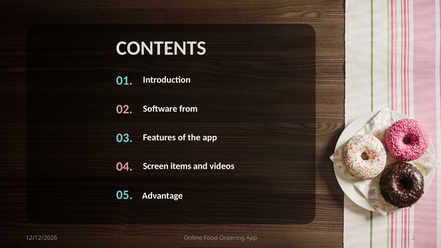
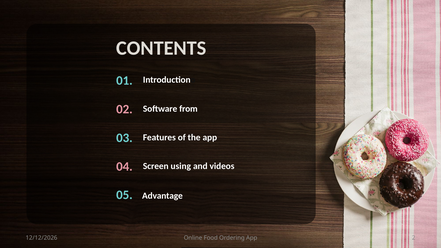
items: items -> using (181, 166)
